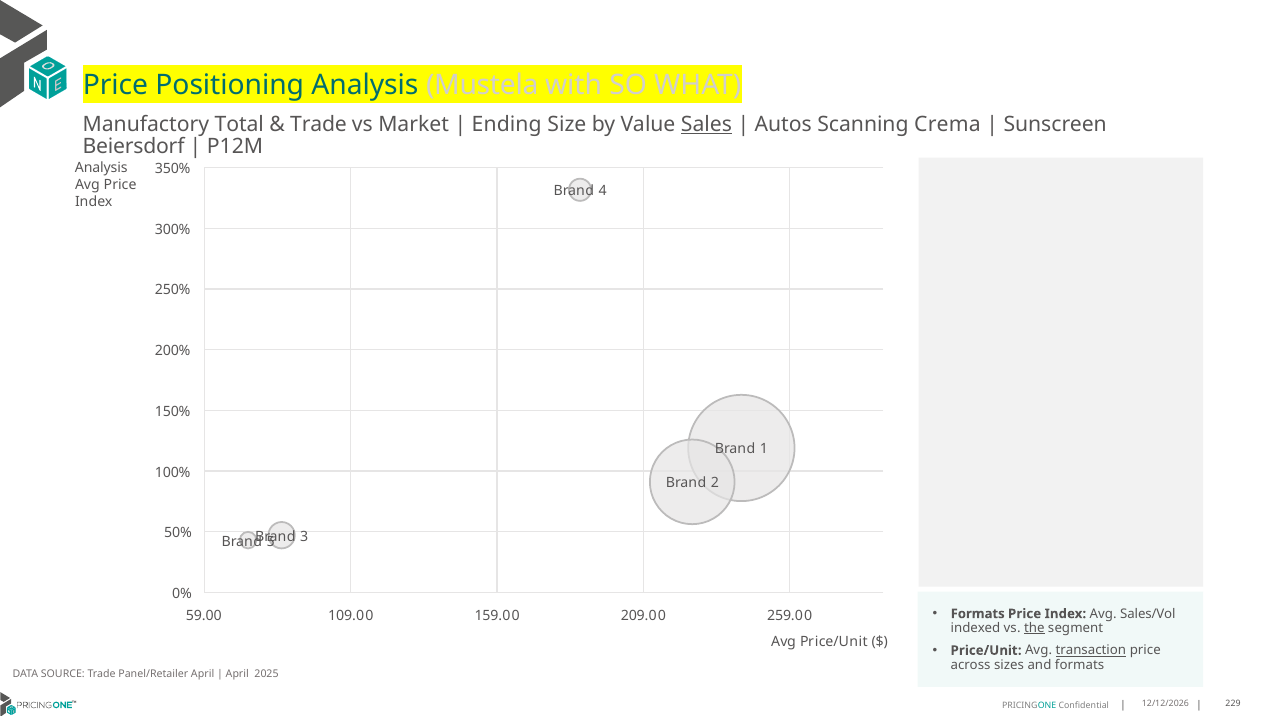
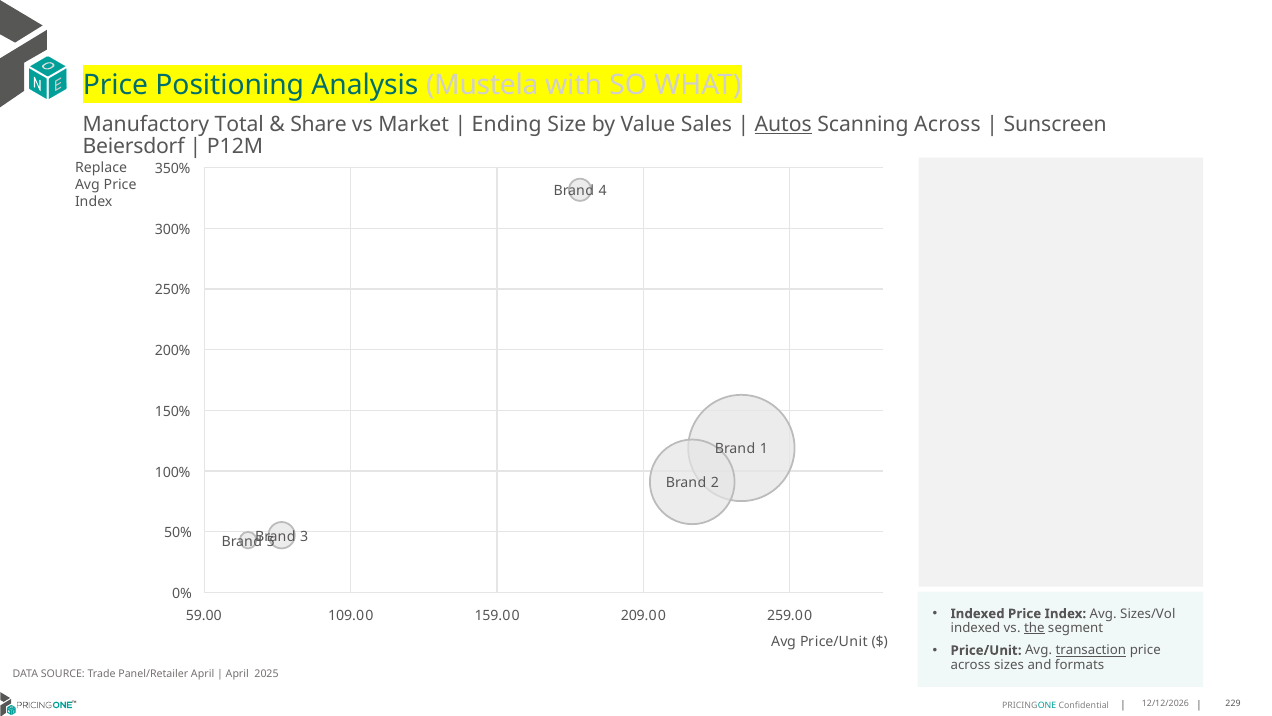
Trade: Trade -> Share (318, 124)
Sales underline: present -> none (706, 124)
Autos underline: none -> present (783, 124)
Scanning Crema: Crema -> Across (947, 124)
Analysis: Analysis -> Replace (101, 168)
Formats: Formats -> Indexed (978, 613)
Sales/Vol: Sales/Vol -> Sizes/Vol (1148, 613)
